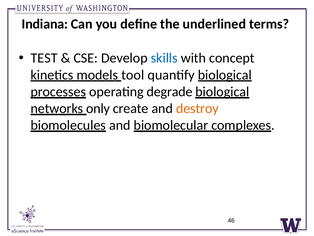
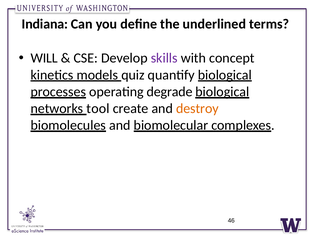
TEST: TEST -> WILL (44, 58)
skills colour: blue -> purple (164, 58)
tool: tool -> quiz (133, 75)
only: only -> tool (98, 108)
